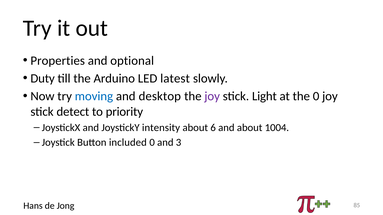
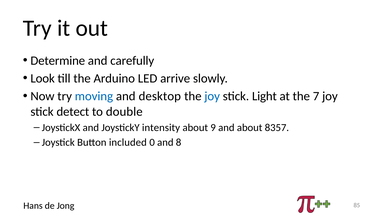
Properties: Properties -> Determine (58, 61)
optional: optional -> carefully (132, 61)
Duty: Duty -> Look (43, 79)
latest: latest -> arrive (175, 79)
joy colour: purple -> blue (212, 96)
the 0: 0 -> 7 (316, 96)
priority: priority -> double (124, 112)
6: 6 -> 9 (213, 128)
1004: 1004 -> 8357 (277, 128)
3: 3 -> 8 (179, 143)
